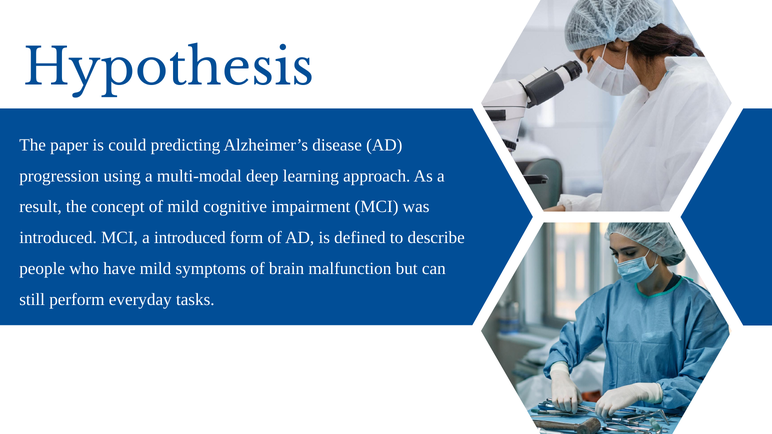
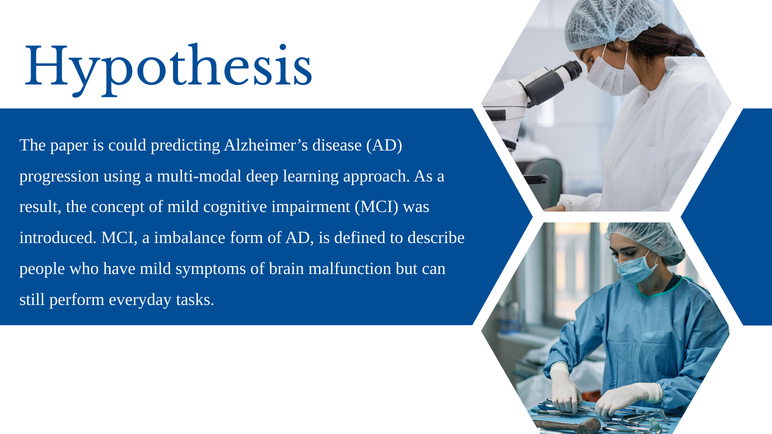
a introduced: introduced -> imbalance (190, 238)
